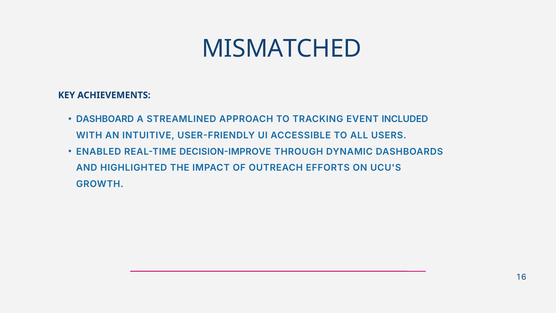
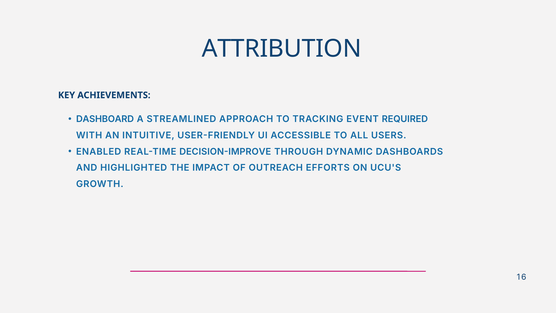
MISMATCHED: MISMATCHED -> ATTRIBUTION (282, 49)
INCLUDED: INCLUDED -> REQUIRED (405, 119)
